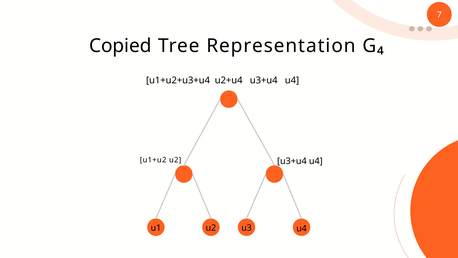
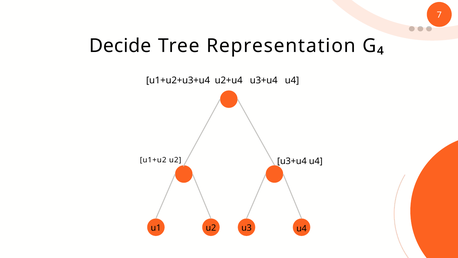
Copied: Copied -> Decide (120, 46)
